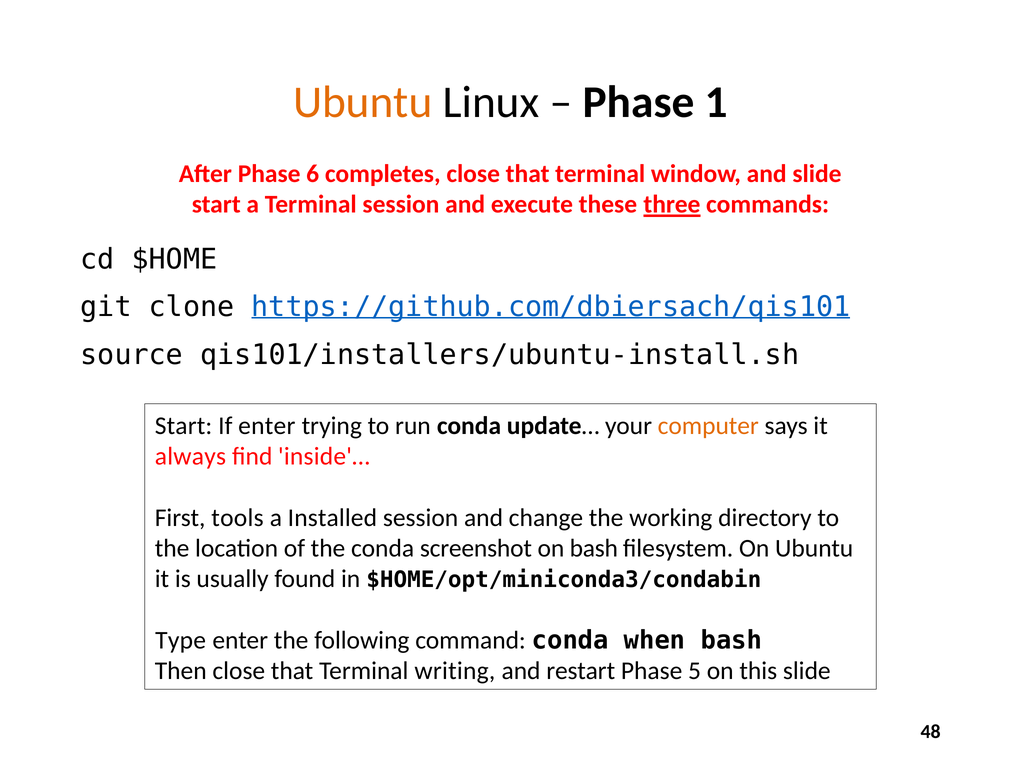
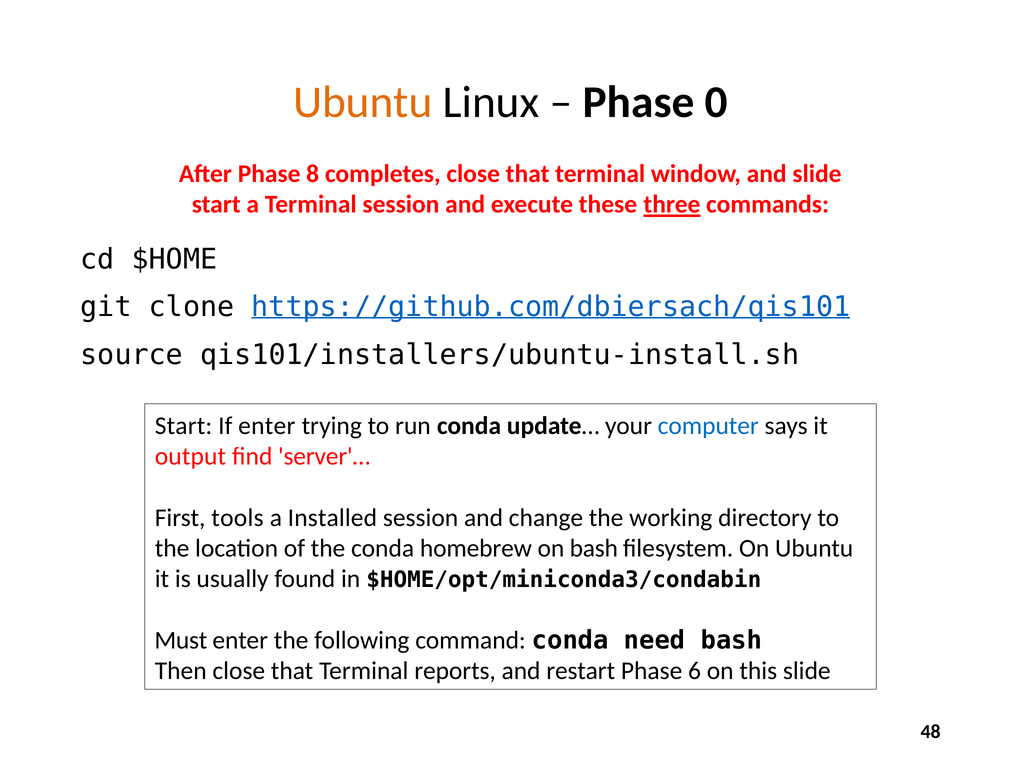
1: 1 -> 0 (716, 102)
6: 6 -> 8 (313, 174)
computer colour: orange -> blue (708, 426)
always: always -> output (190, 456)
inside'…: inside'… -> server'… (324, 456)
screenshot: screenshot -> homebrew (476, 548)
Type: Type -> Must (181, 640)
when: when -> need (655, 640)
writing: writing -> reports (455, 671)
5: 5 -> 6 (695, 671)
